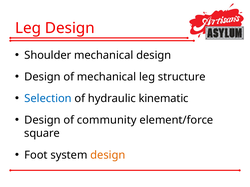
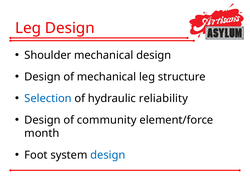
kinematic: kinematic -> reliability (163, 99)
square: square -> month (42, 134)
design colour: orange -> blue (108, 155)
